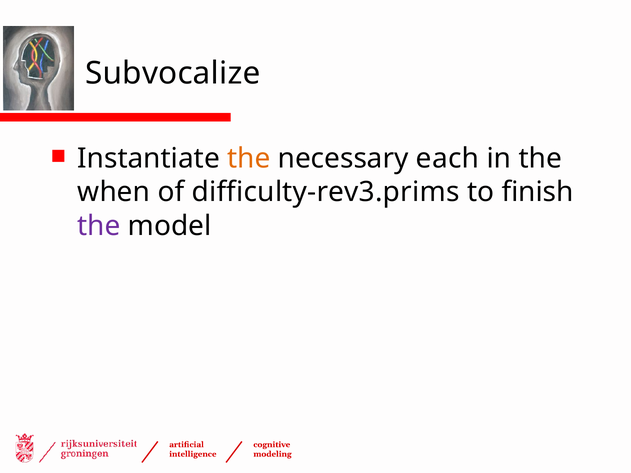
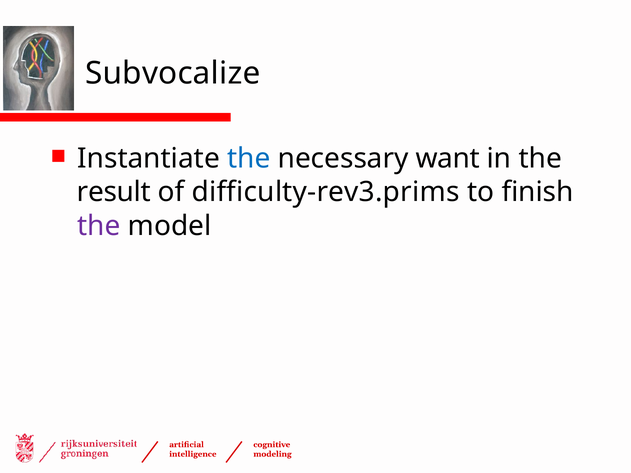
the colour: orange -> blue (249, 159)
each: each -> want (448, 159)
when: when -> result (114, 192)
